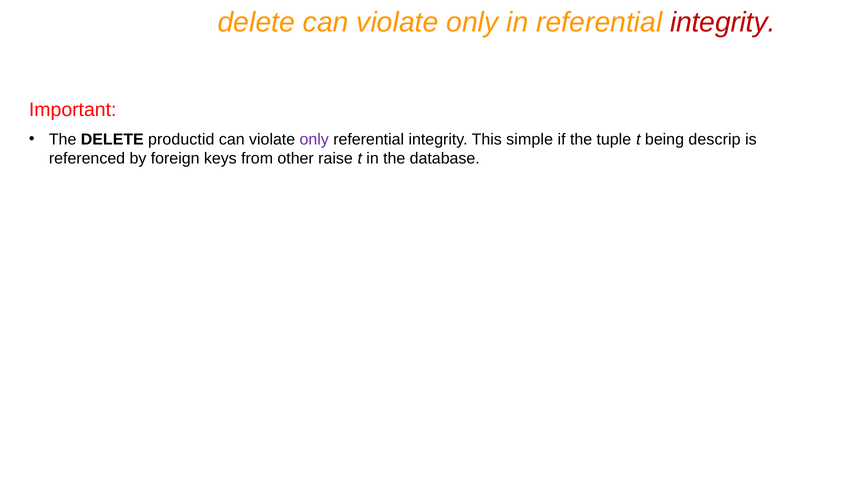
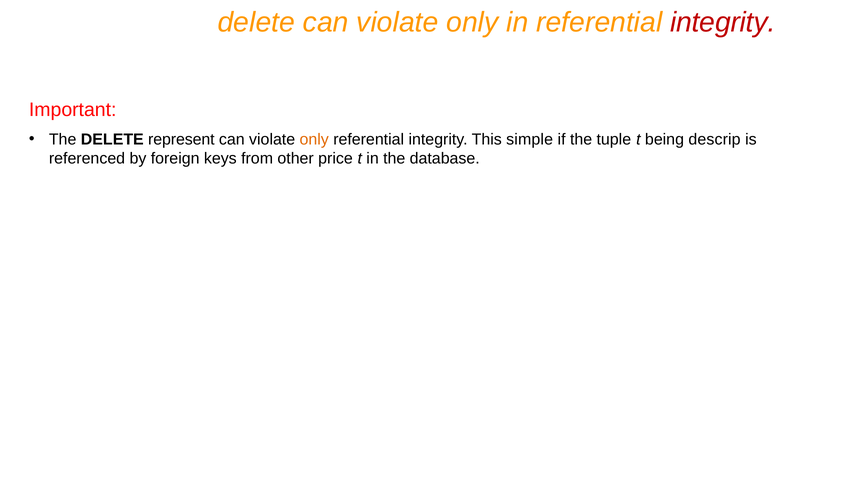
productid: productid -> represent (181, 139)
only colour: purple -> orange (314, 139)
raise: raise -> price (335, 158)
